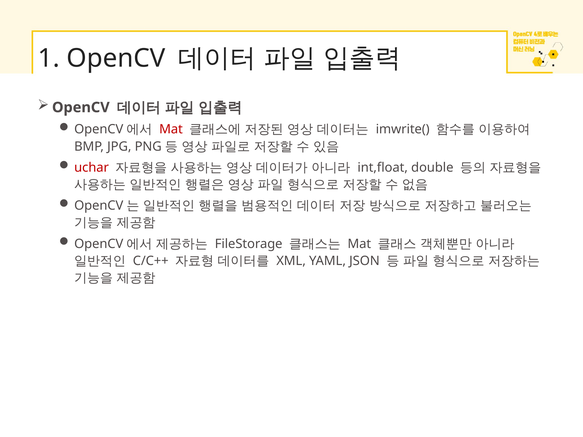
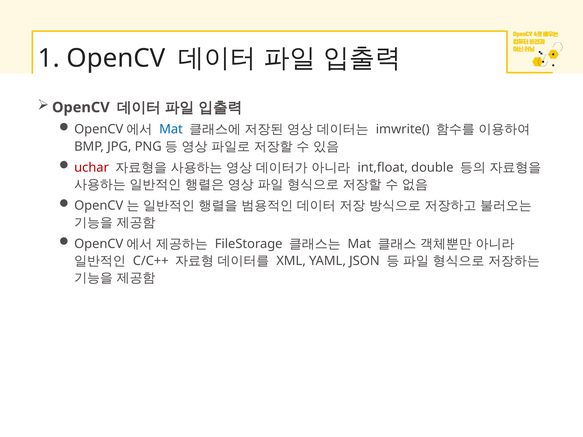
Mat colour: red -> blue (171, 129)
